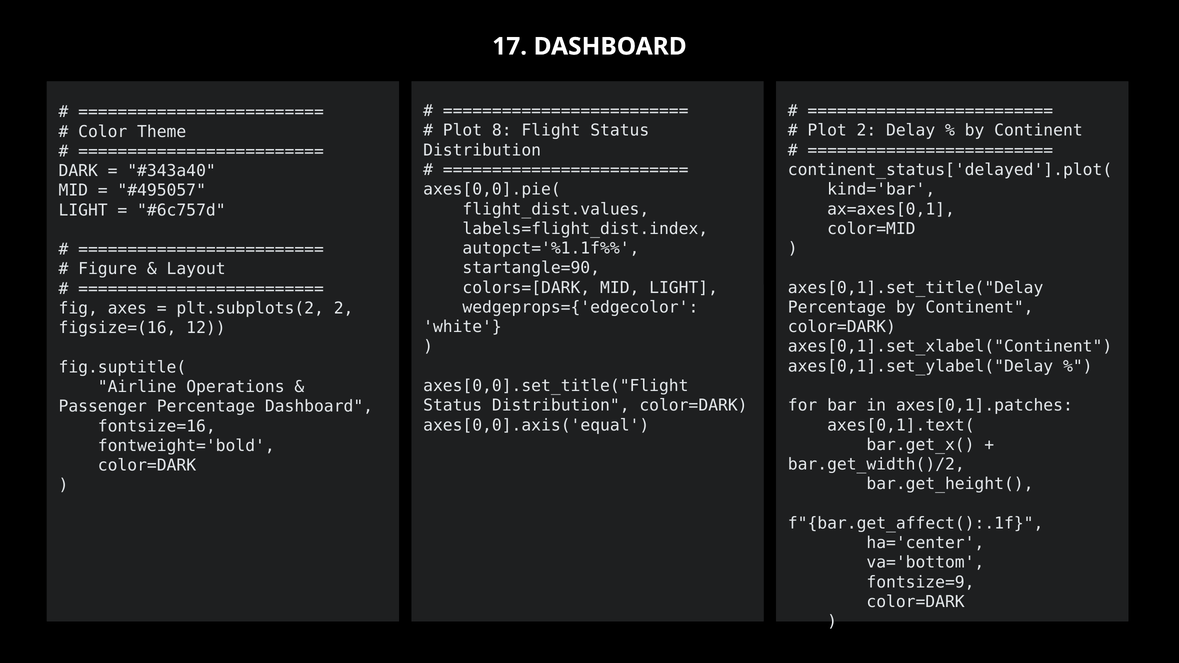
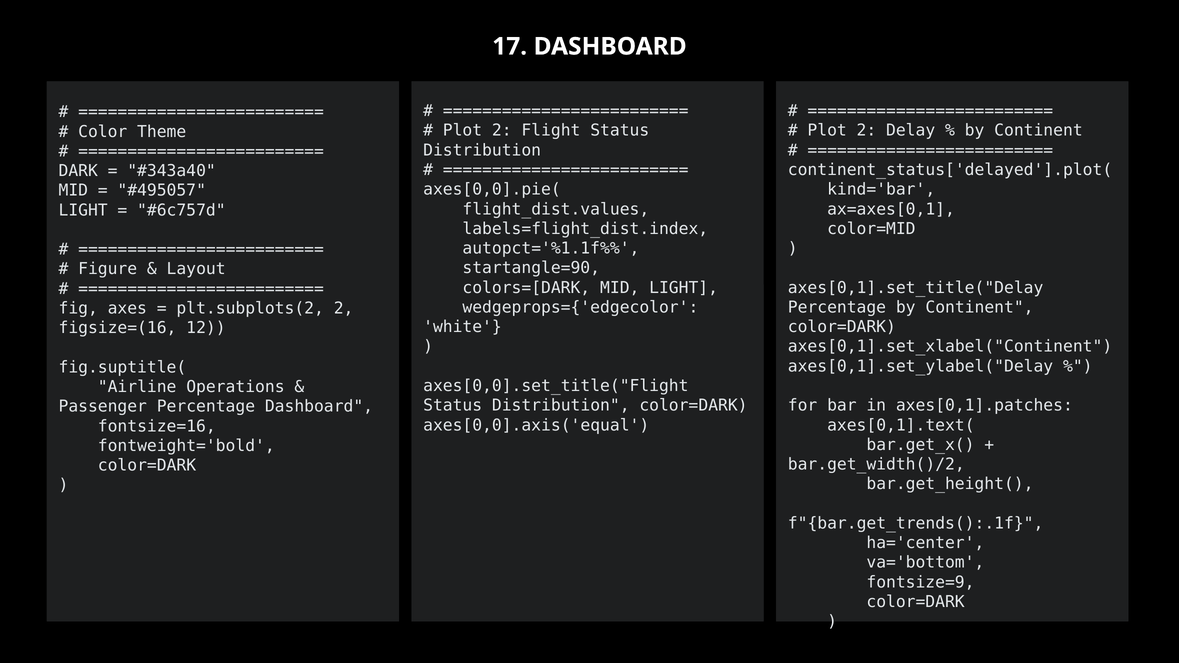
8: 8 -> 2 (502, 131)
f"{bar.get_affect():.1f: f"{bar.get_affect():.1f -> f"{bar.get_trends():.1f (916, 523)
